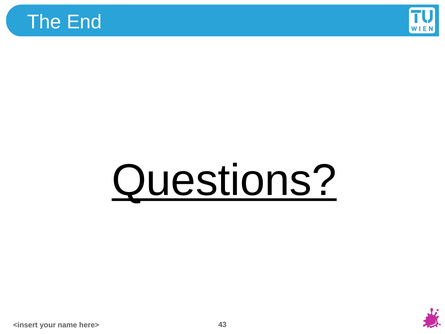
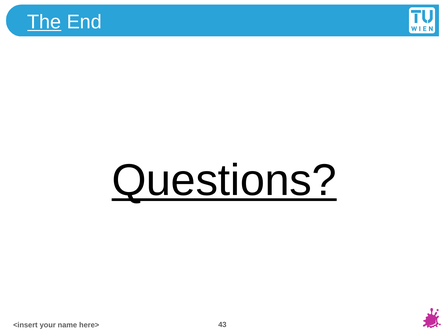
The underline: none -> present (44, 22)
